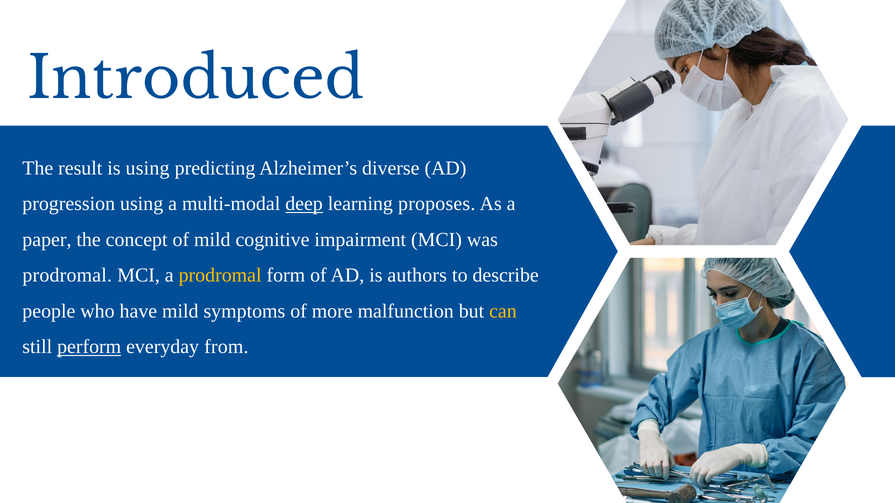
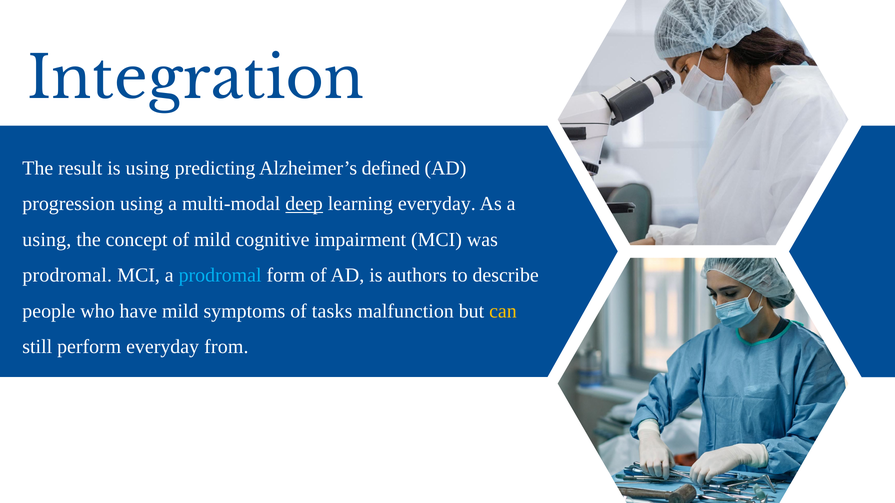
Introduced: Introduced -> Integration (196, 79)
diverse: diverse -> defined (391, 168)
learning proposes: proposes -> everyday (437, 204)
paper: paper -> using (47, 240)
prodromal colour: yellow -> light blue (220, 276)
more: more -> tasks (332, 311)
perform underline: present -> none (89, 347)
